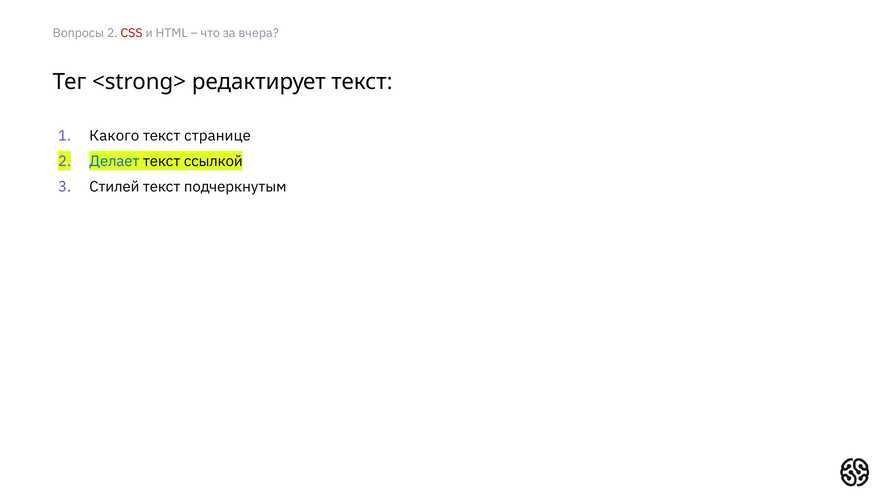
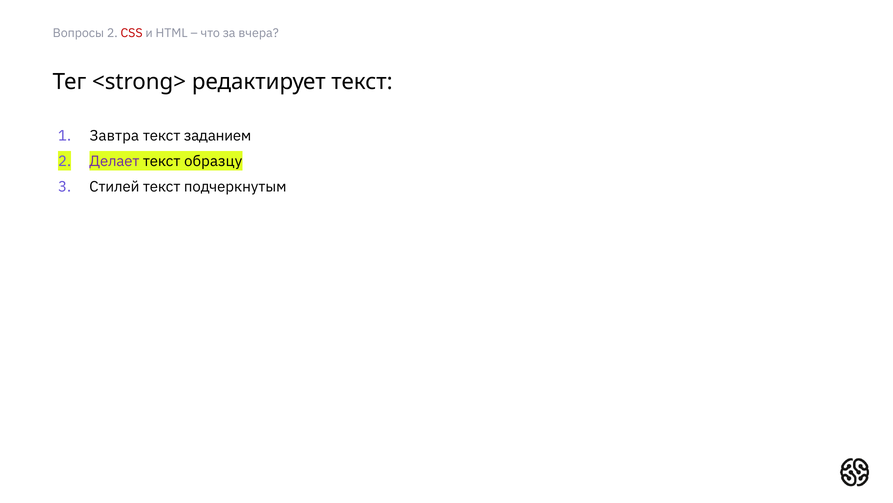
Какого: Какого -> Завтра (114, 136)
странице: странице -> заданием (218, 136)
Делает colour: blue -> purple (114, 161)
ссылкой: ссылкой -> образцу (213, 161)
